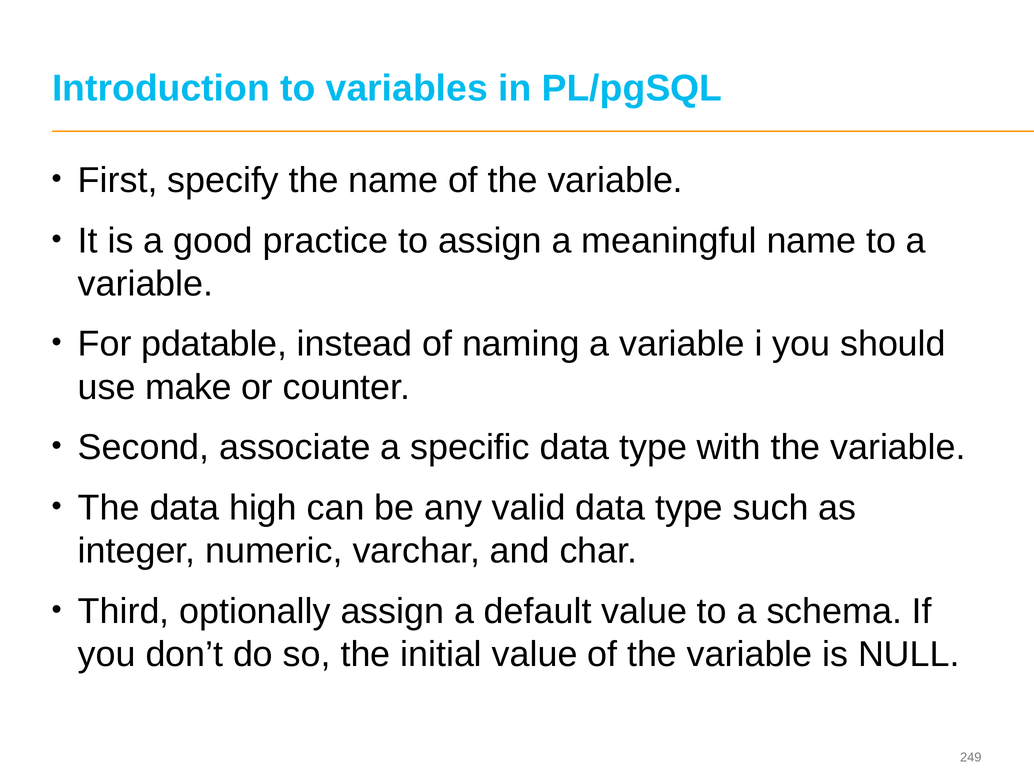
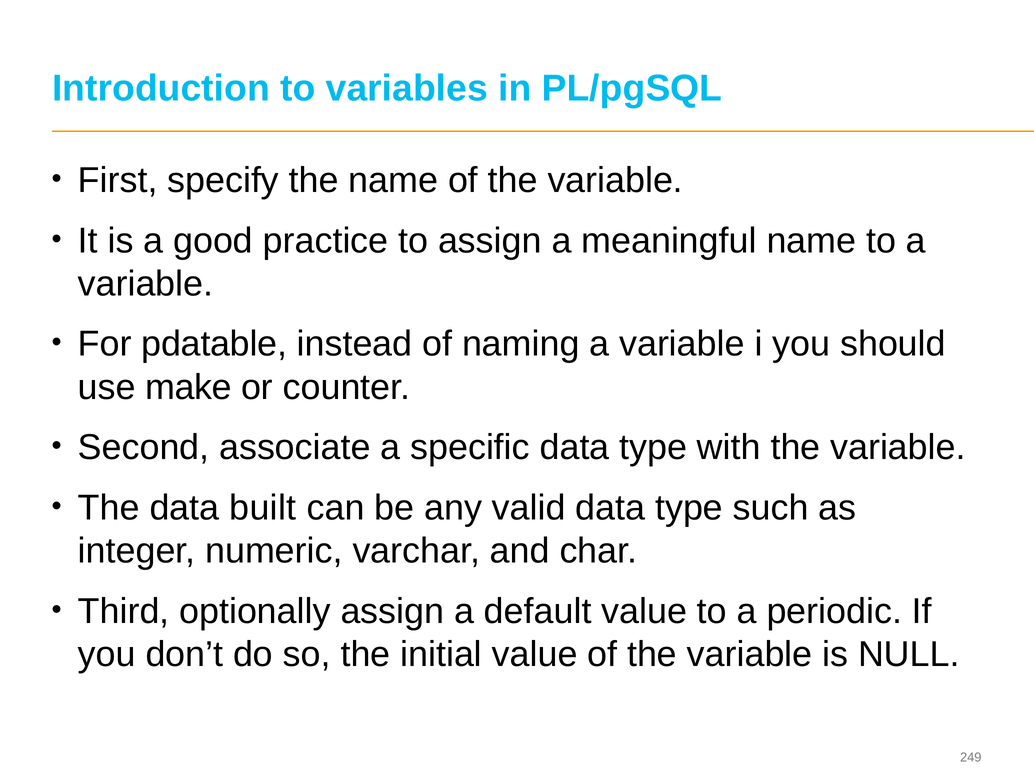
high: high -> built (263, 508)
schema: schema -> periodic (834, 611)
